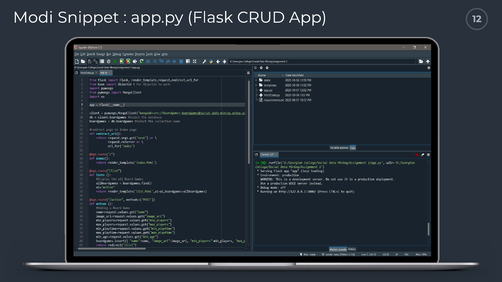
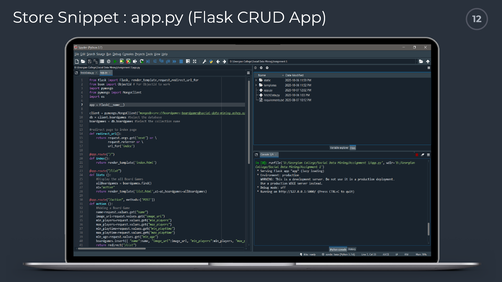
Modi: Modi -> Store (33, 18)
